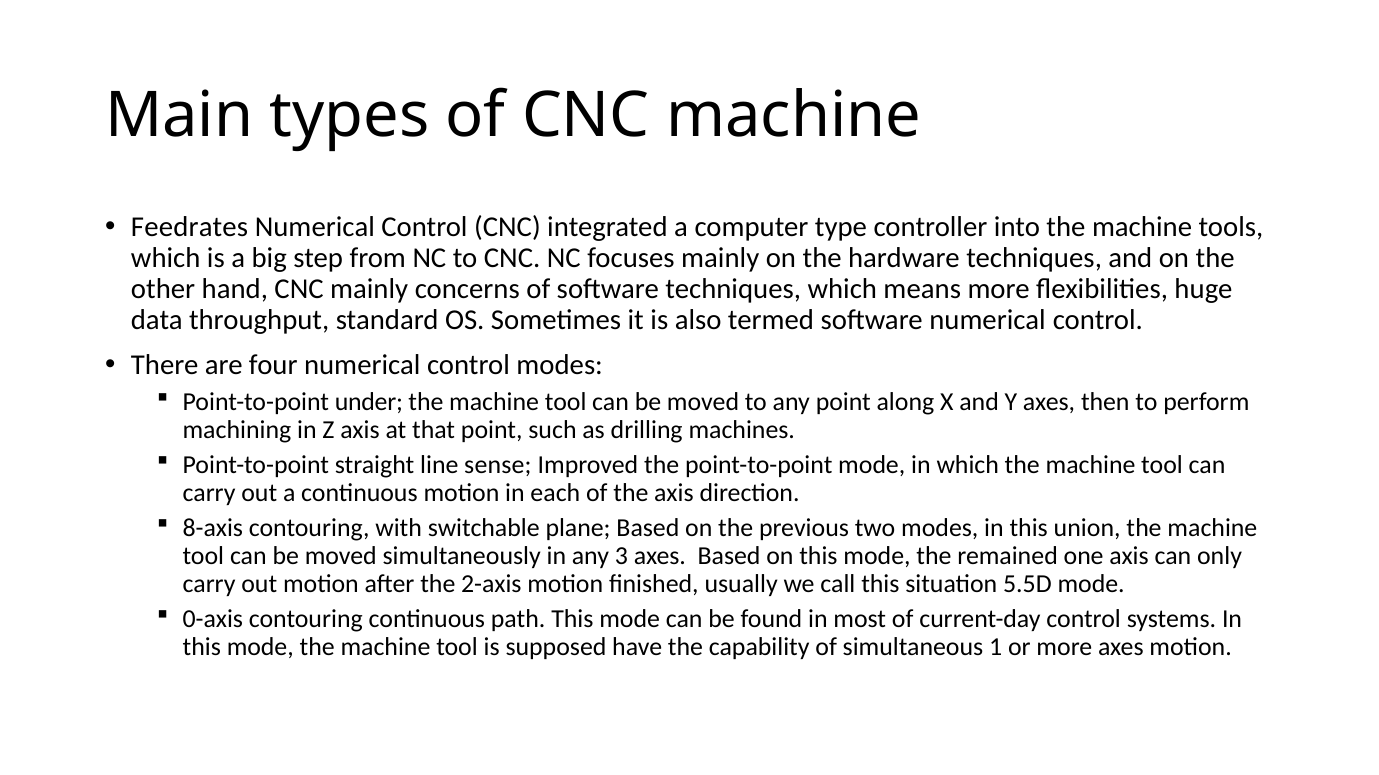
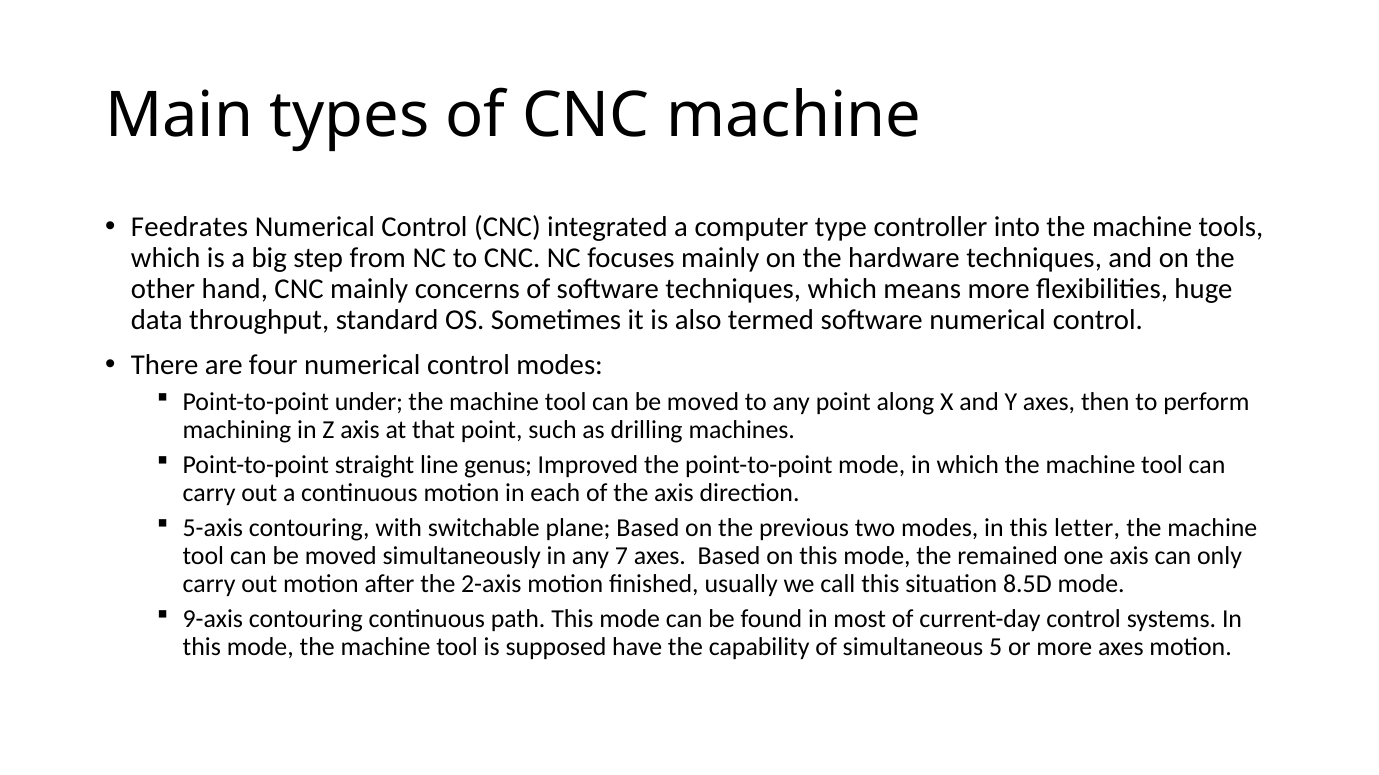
sense: sense -> genus (498, 465)
8-axis: 8-axis -> 5-axis (213, 528)
union: union -> letter (1087, 528)
3: 3 -> 7 (621, 556)
5.5D: 5.5D -> 8.5D (1027, 584)
0-axis: 0-axis -> 9-axis (213, 619)
1: 1 -> 5 (996, 647)
